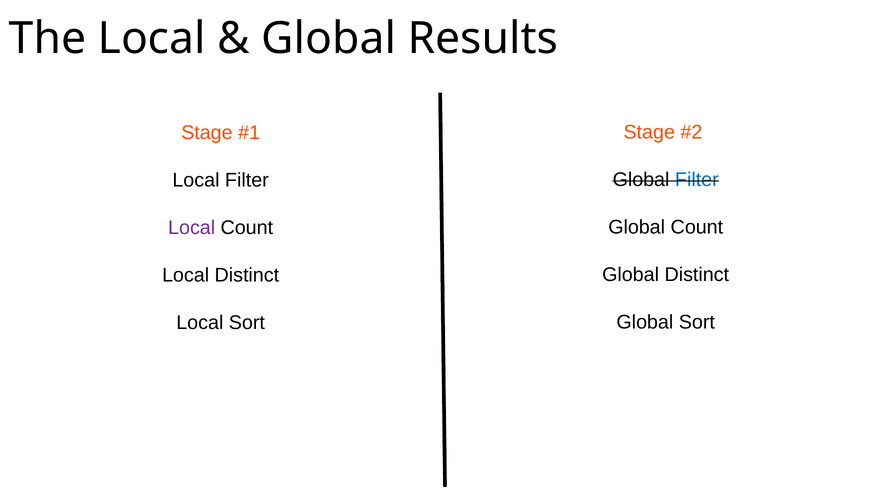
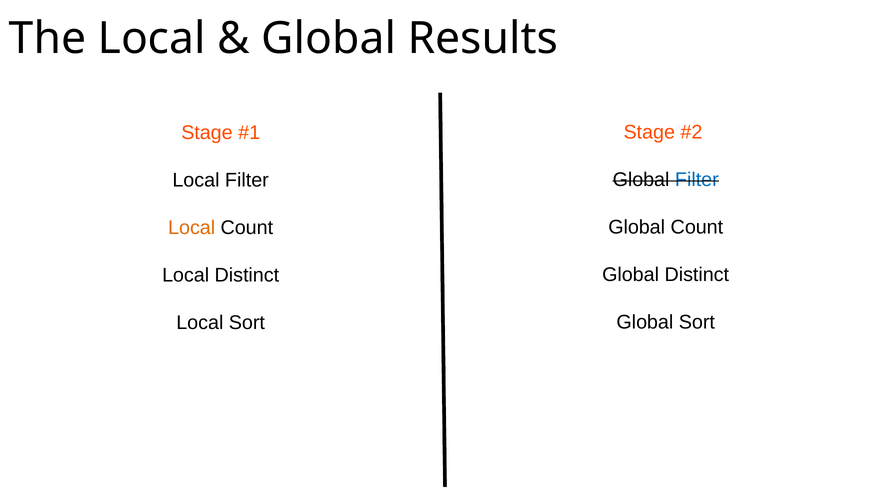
Local colour: purple -> orange (192, 227)
